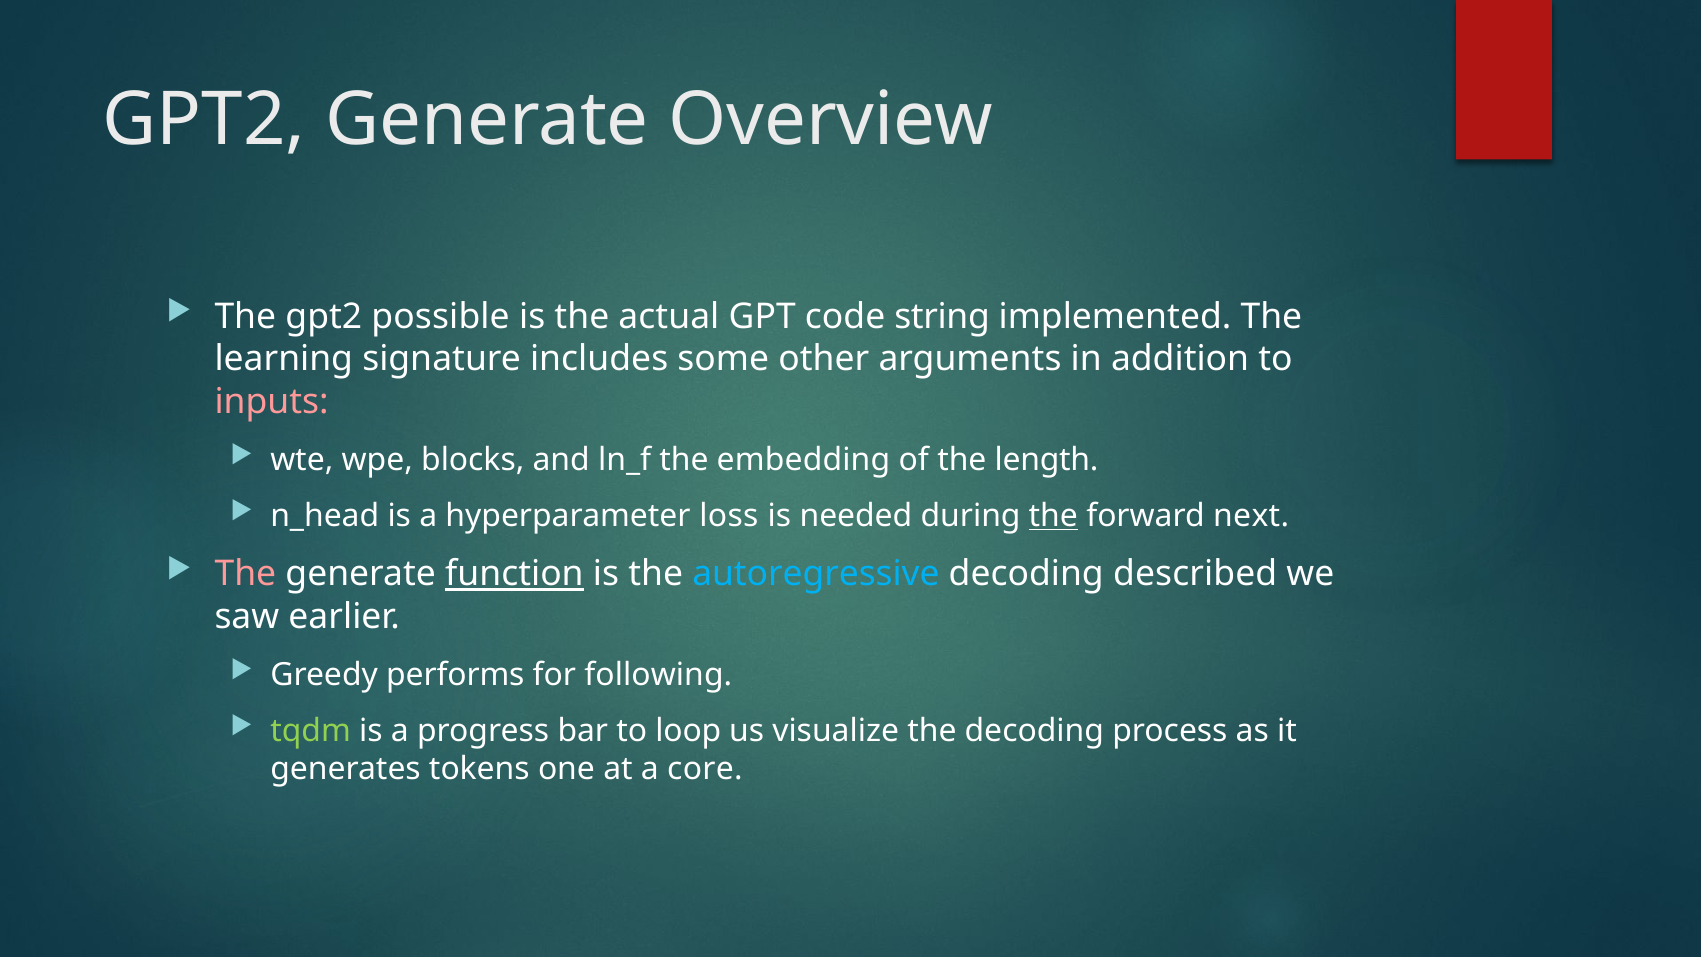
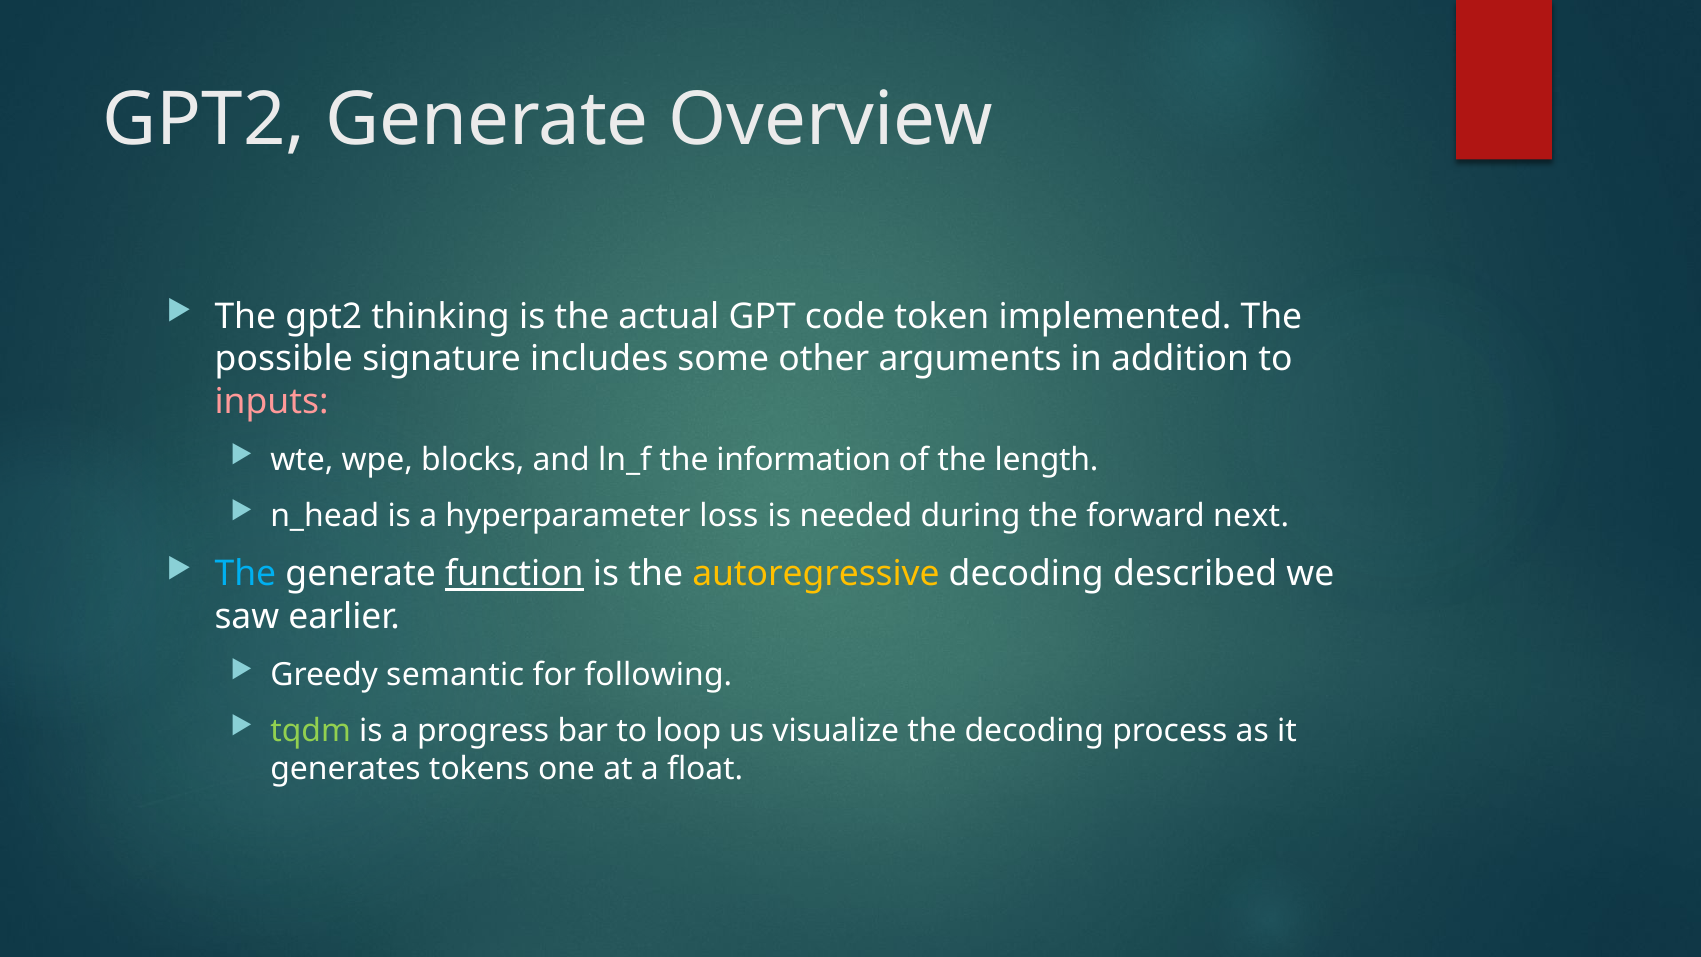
possible: possible -> thinking (441, 317)
string: string -> token (942, 317)
learning: learning -> possible (284, 359)
embedding: embedding -> information (804, 460)
the underline: present -> none (1053, 516)
The colour: pink -> light blue (245, 574)
autoregressive colour: light blue -> yellow (816, 574)
performs: performs -> semantic (455, 675)
core: core -> float (705, 769)
